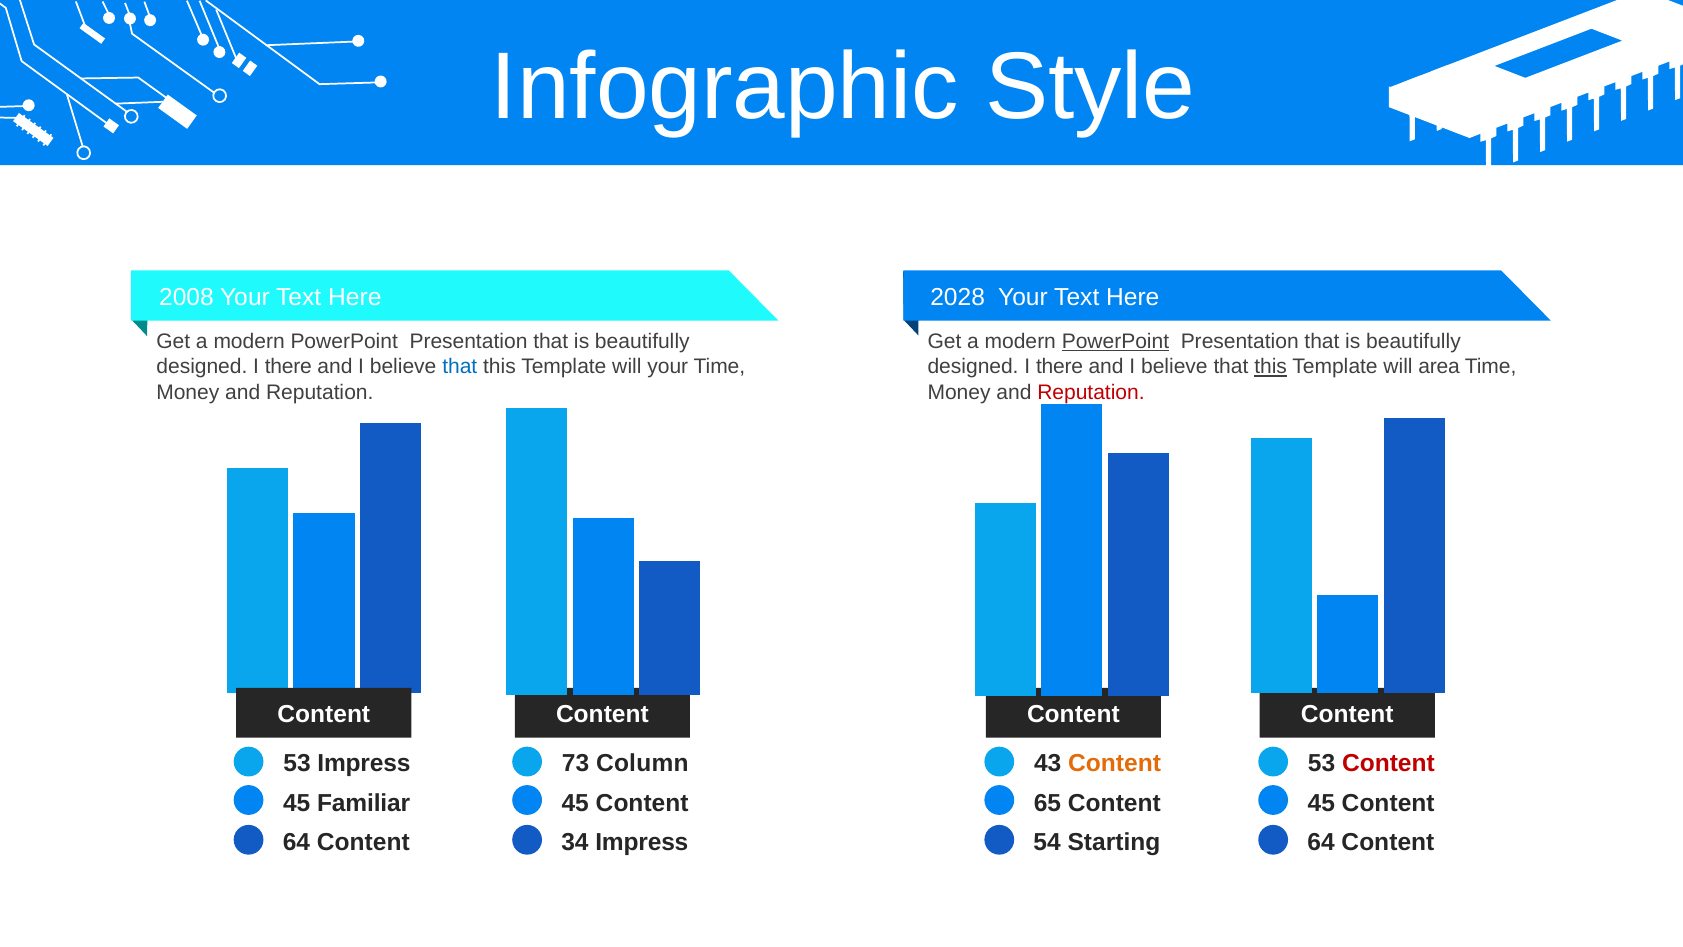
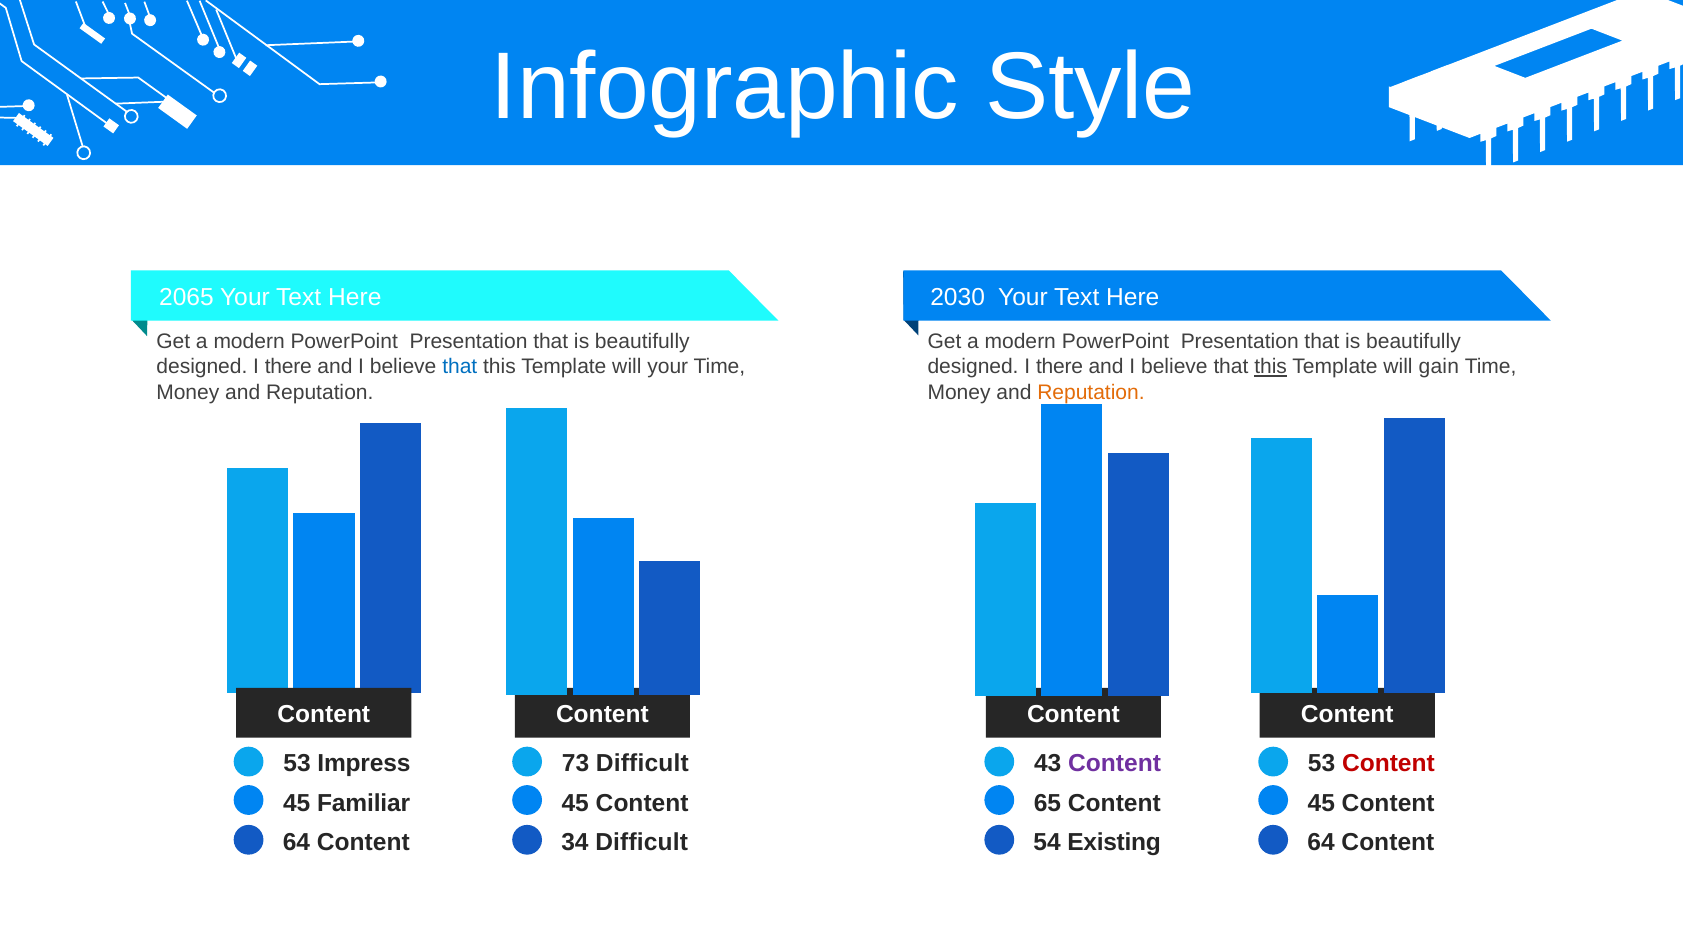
2008: 2008 -> 2065 (186, 297)
2028: 2028 -> 2030 (958, 297)
PowerPoint underline: present -> none (1115, 342)
area: area -> gain (1439, 367)
Reputation colour: red -> orange (1091, 392)
73 Column: Column -> Difficult (642, 763)
Content colour: orange -> purple (1115, 763)
34 Impress: Impress -> Difficult (642, 842)
Starting: Starting -> Existing (1114, 842)
